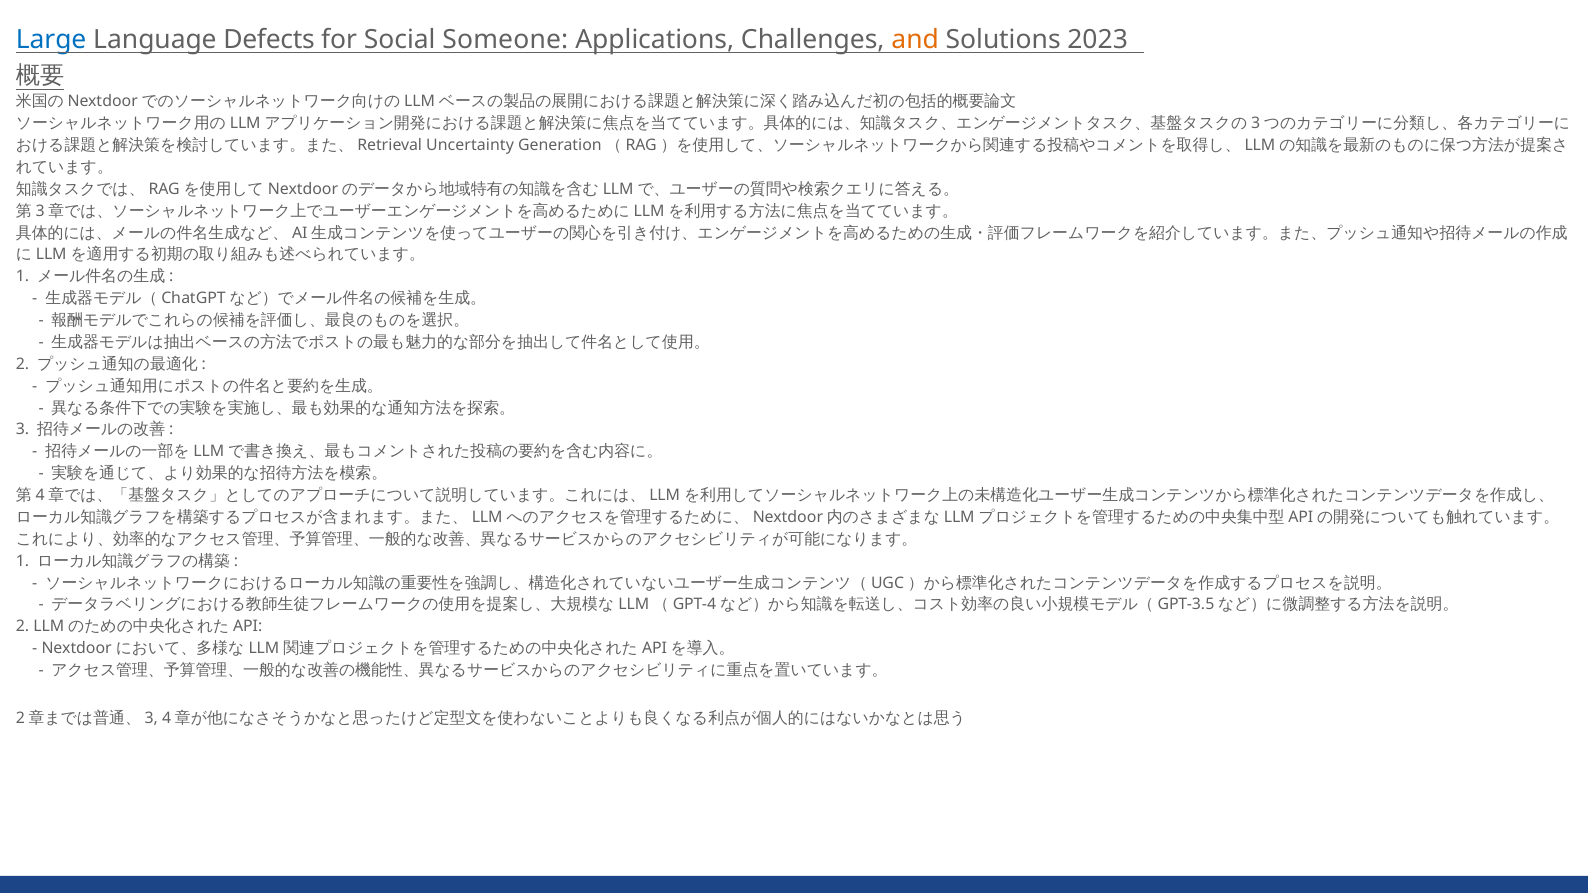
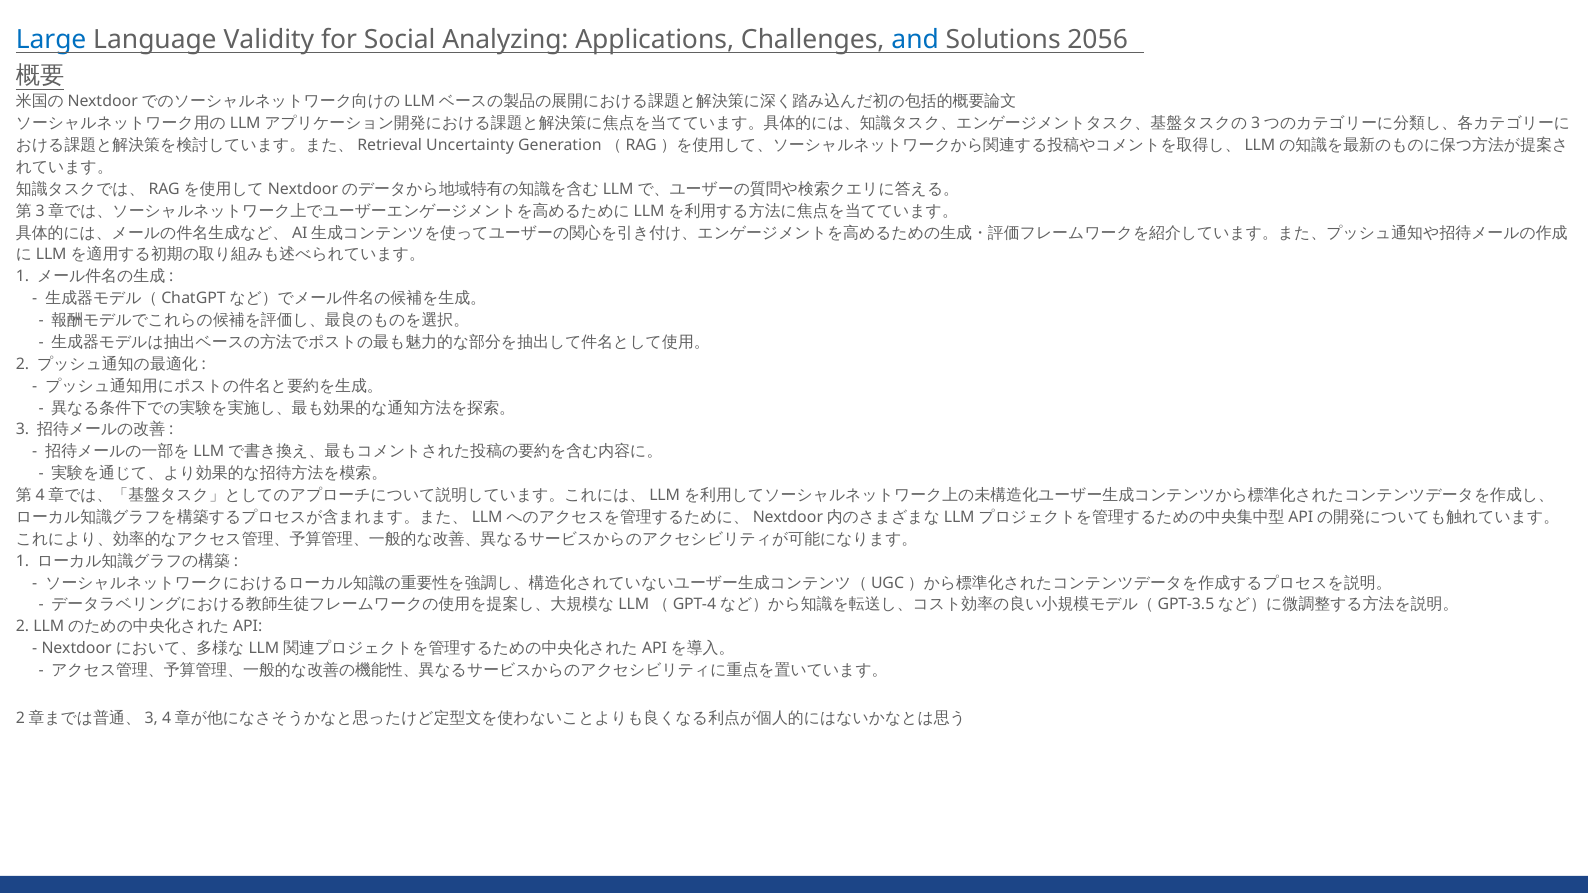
Defects: Defects -> Validity (269, 40)
Someone: Someone -> Analyzing (506, 40)
and colour: orange -> blue (915, 40)
2023: 2023 -> 2056 (1098, 40)
